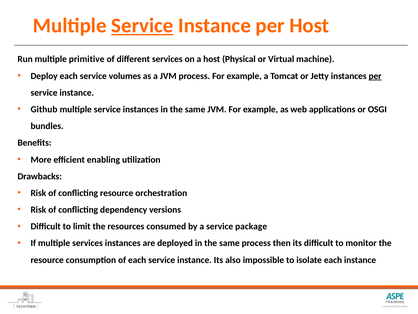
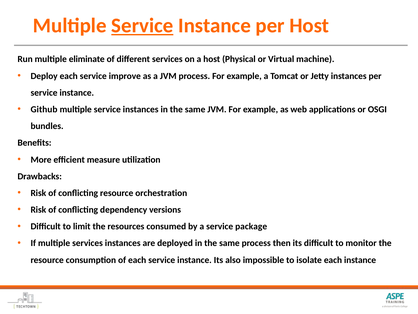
primitive: primitive -> eliminate (87, 59)
volumes: volumes -> improve (125, 76)
per underline: present -> none (375, 76)
enabling: enabling -> measure (103, 159)
